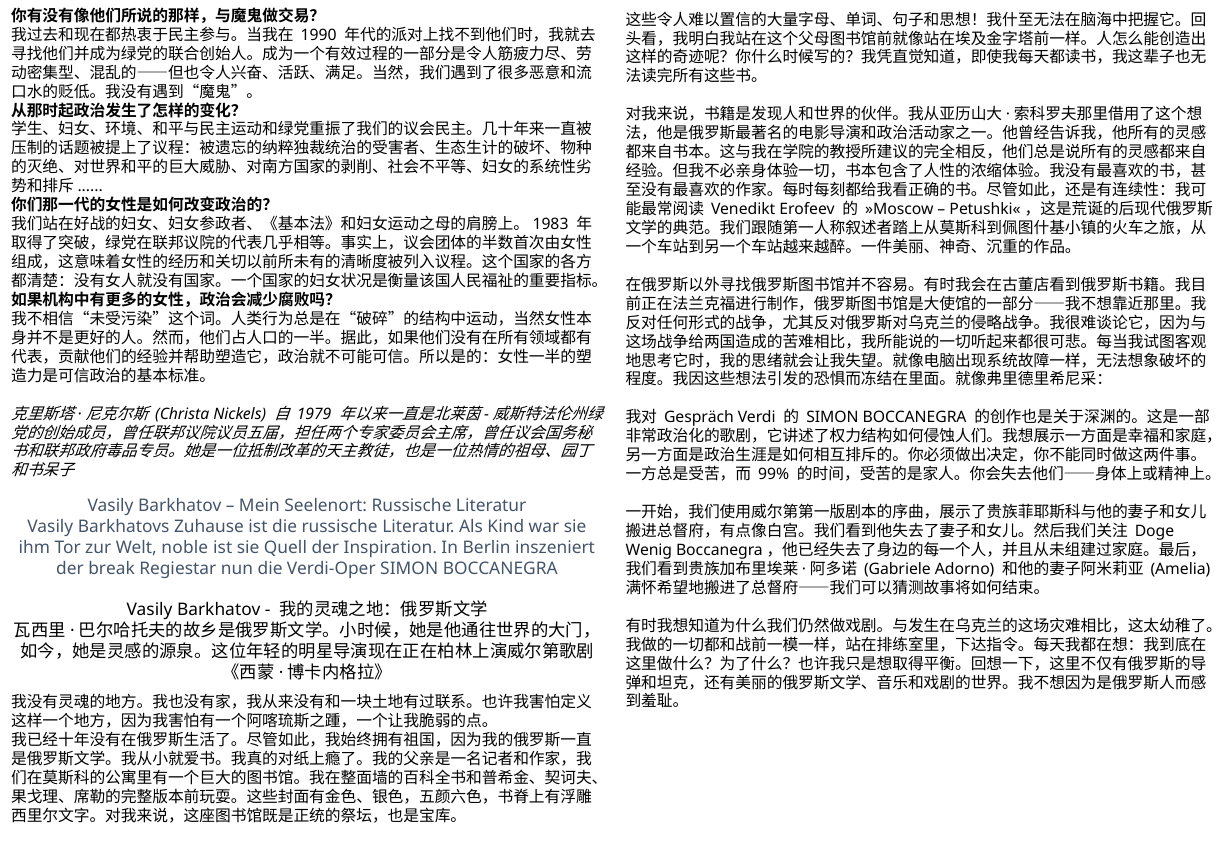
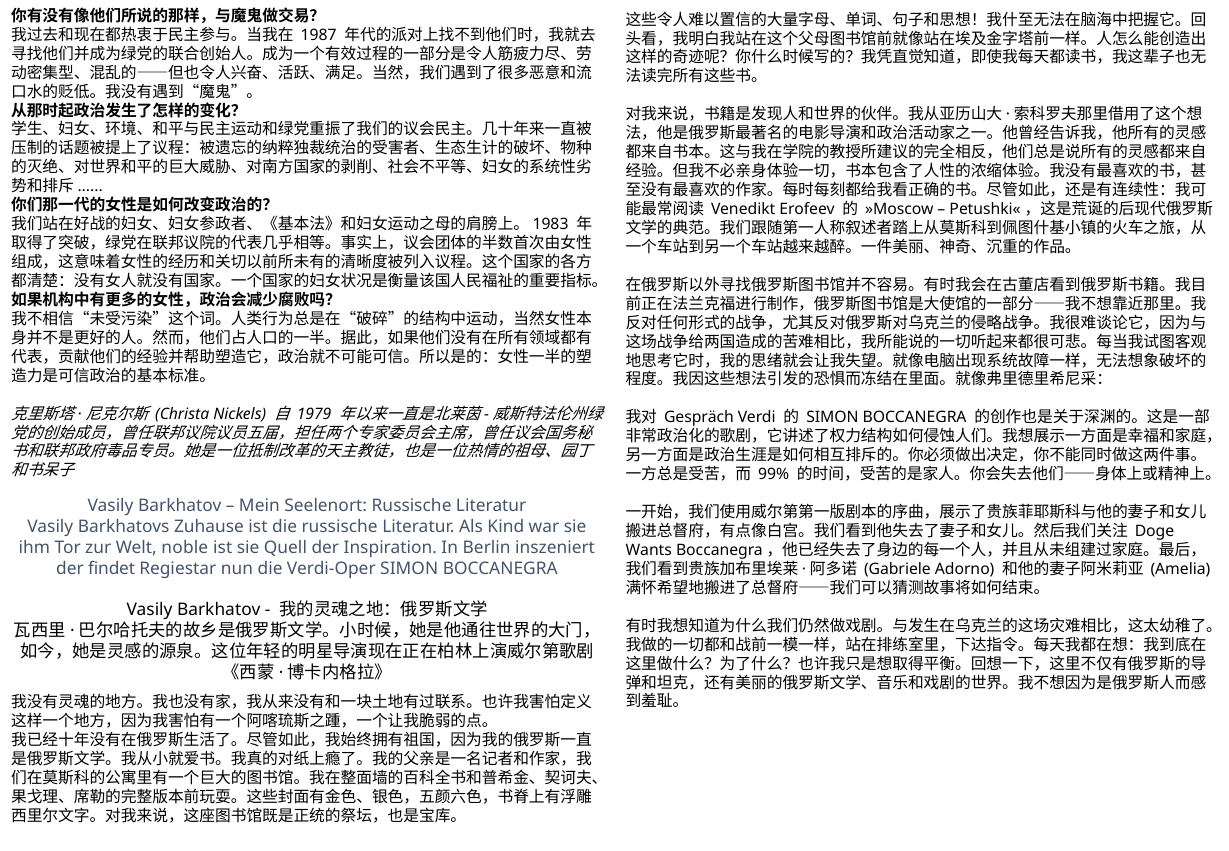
1990: 1990 -> 1987 (319, 35)
Wenig: Wenig -> Wants (649, 550)
break: break -> findet (112, 568)
